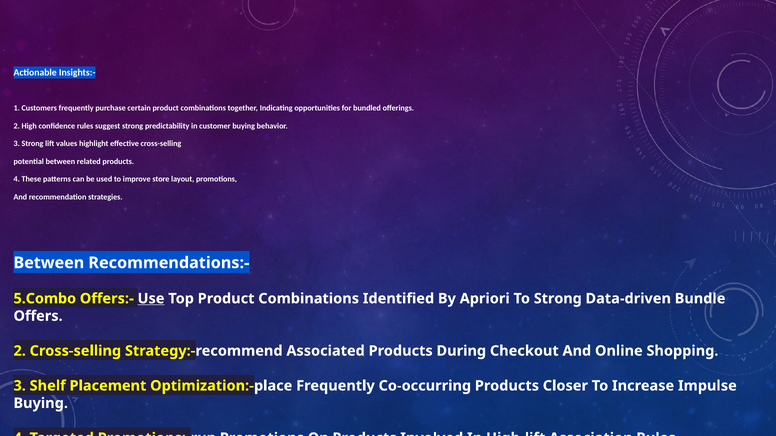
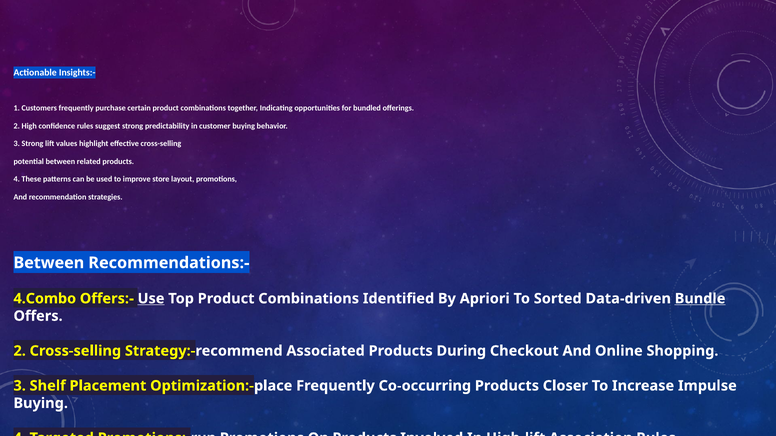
5.Combo: 5.Combo -> 4.Combo (45, 299)
To Strong: Strong -> Sorted (558, 299)
Bundle underline: none -> present (700, 299)
